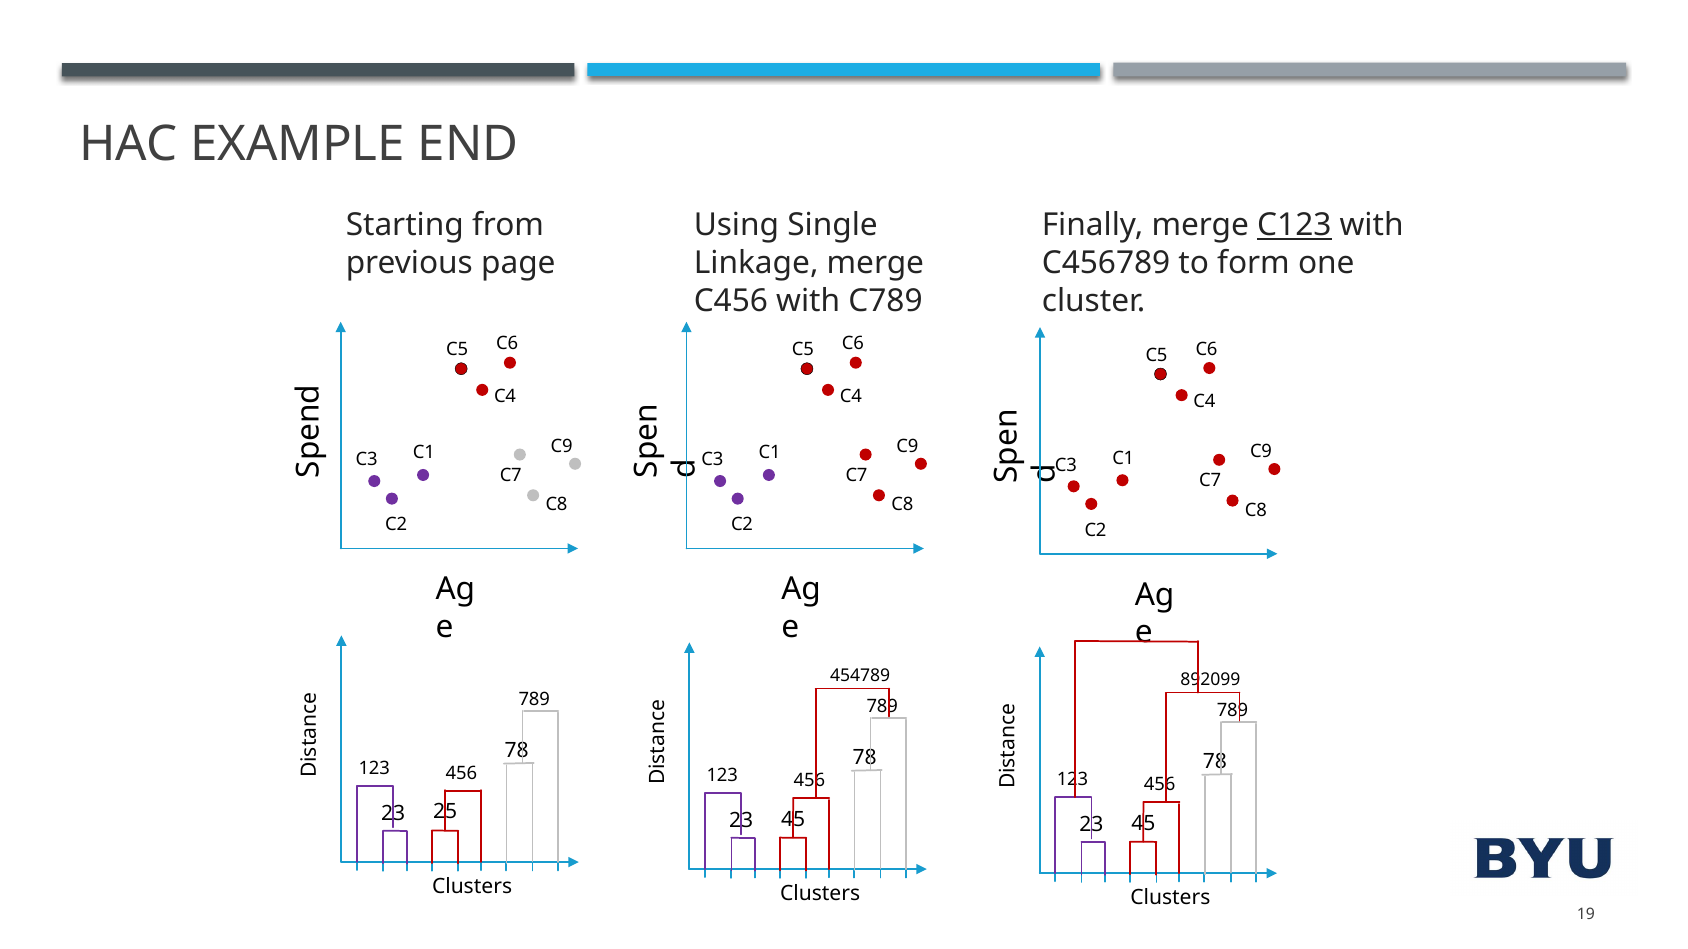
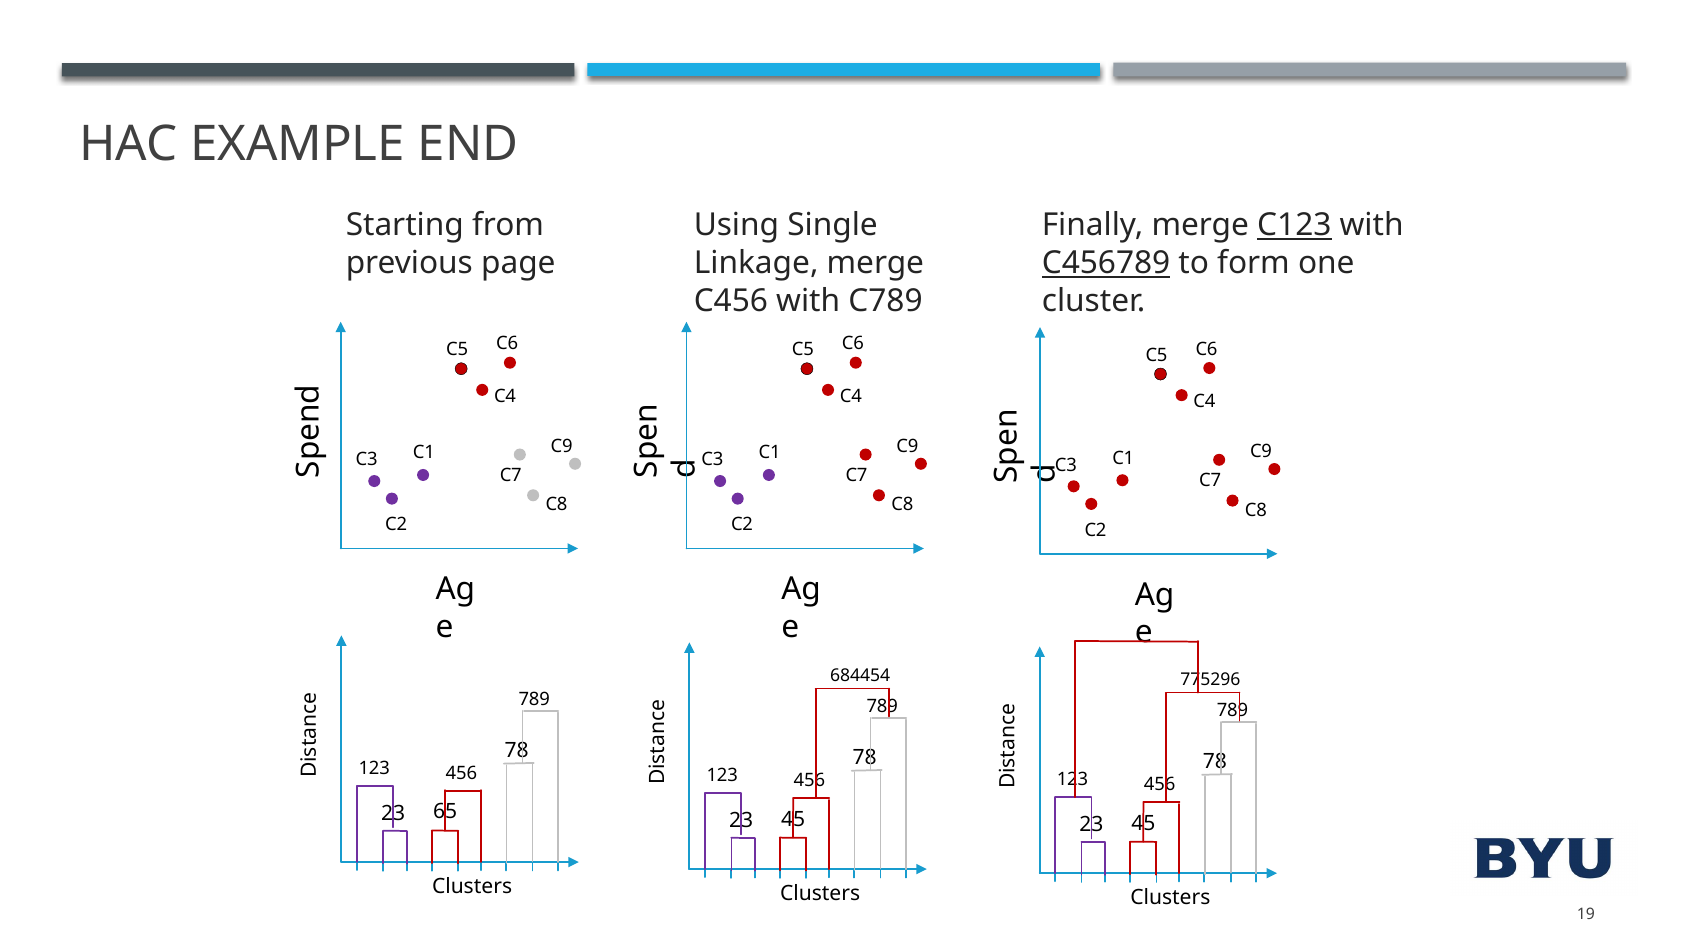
C456789 underline: none -> present (1106, 263)
454789: 454789 -> 684454 (860, 676)
892099: 892099 -> 775296 (1210, 680)
25: 25 -> 65 (445, 812)
